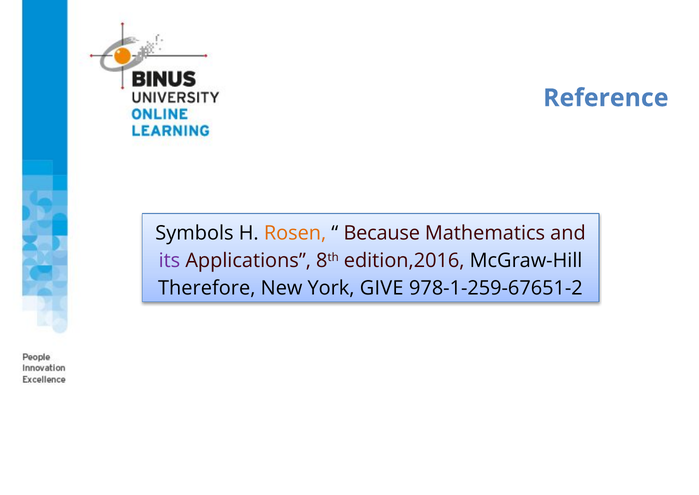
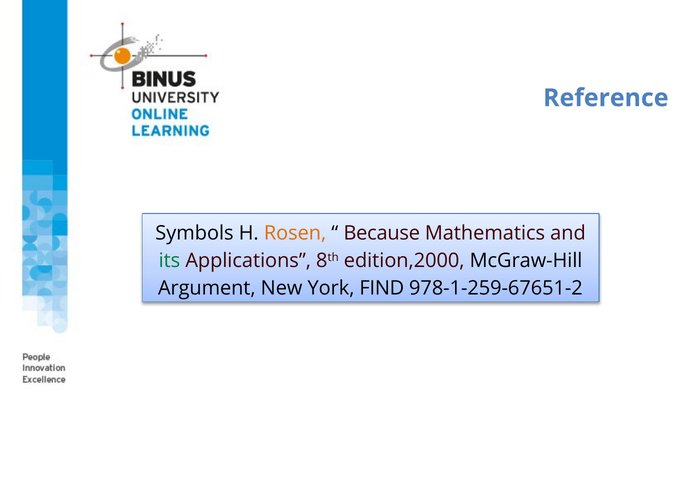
its colour: purple -> green (169, 261)
edition,2016: edition,2016 -> edition,2000 (404, 261)
Therefore: Therefore -> Argument (207, 288)
GIVE: GIVE -> FIND (382, 288)
